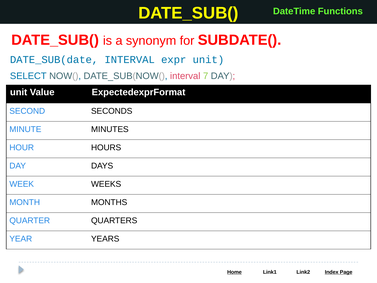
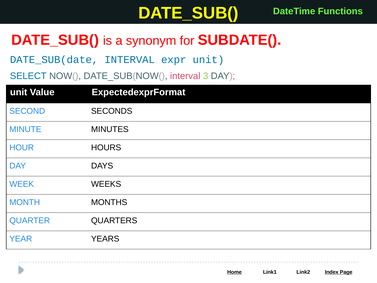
7: 7 -> 3 (206, 76)
